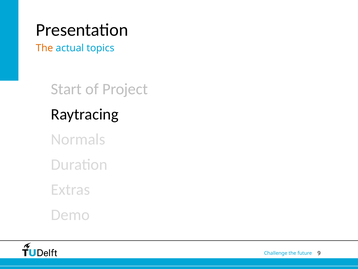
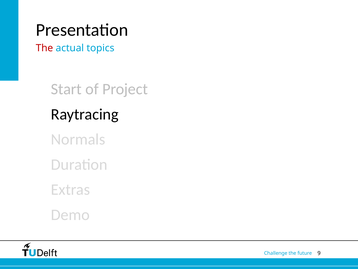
The colour: orange -> red (44, 48)
